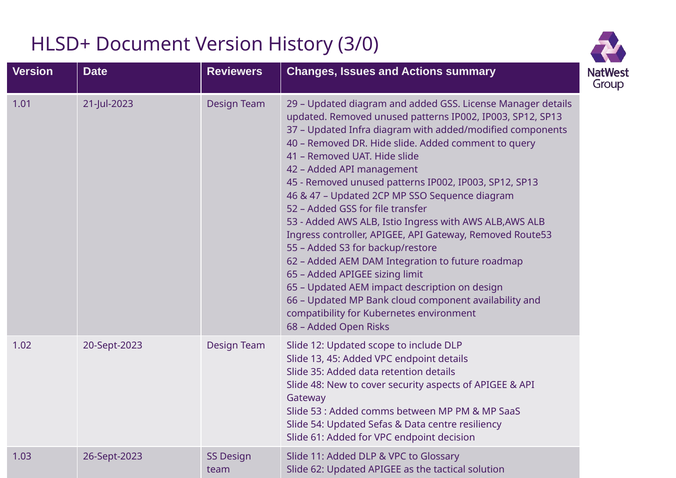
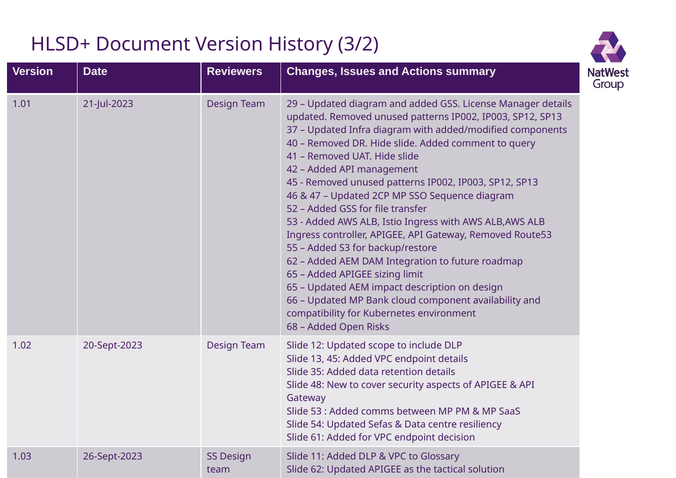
3/0: 3/0 -> 3/2 (358, 44)
